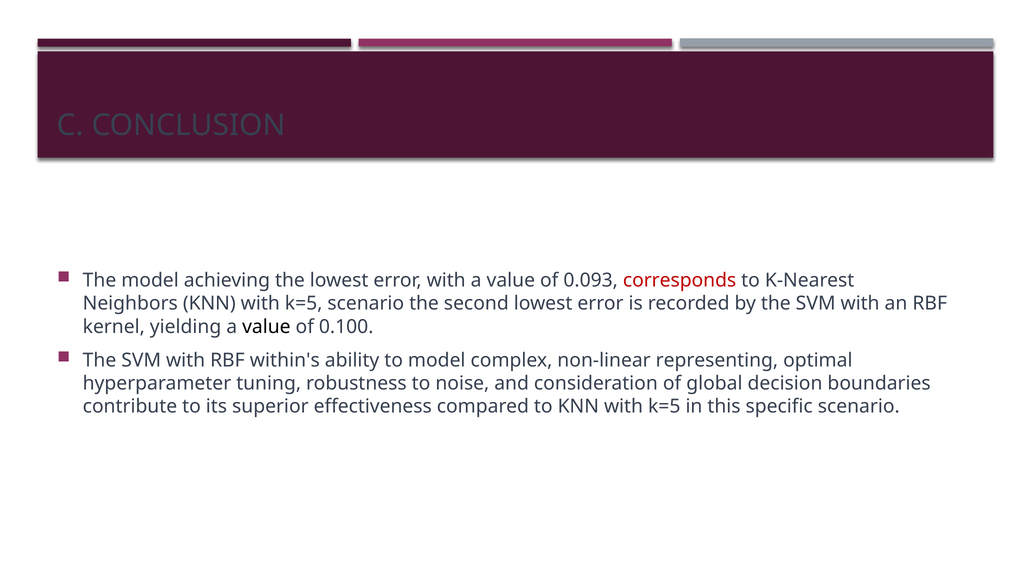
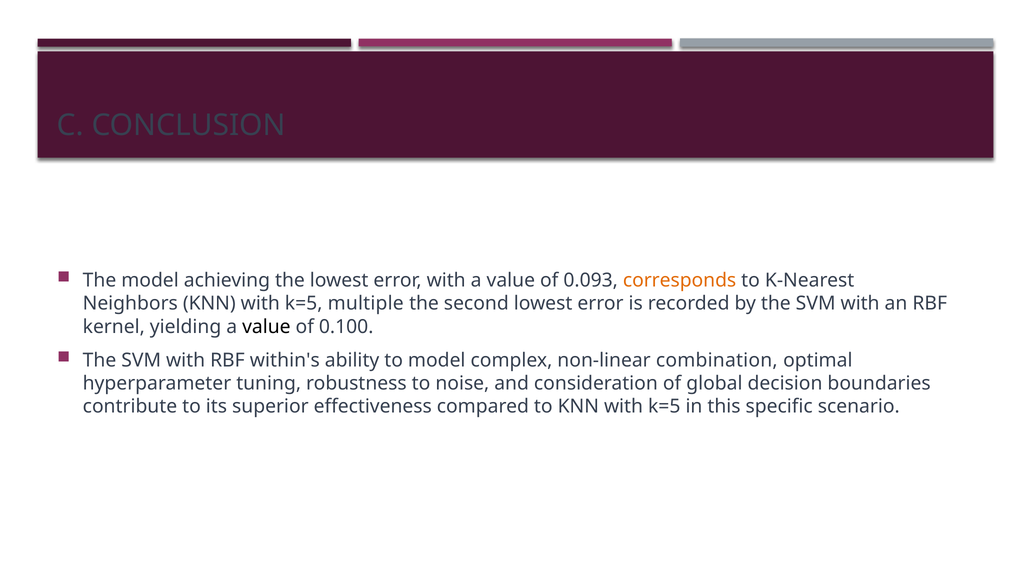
corresponds colour: red -> orange (680, 280)
k=5 scenario: scenario -> multiple (366, 303)
representing: representing -> combination (717, 360)
